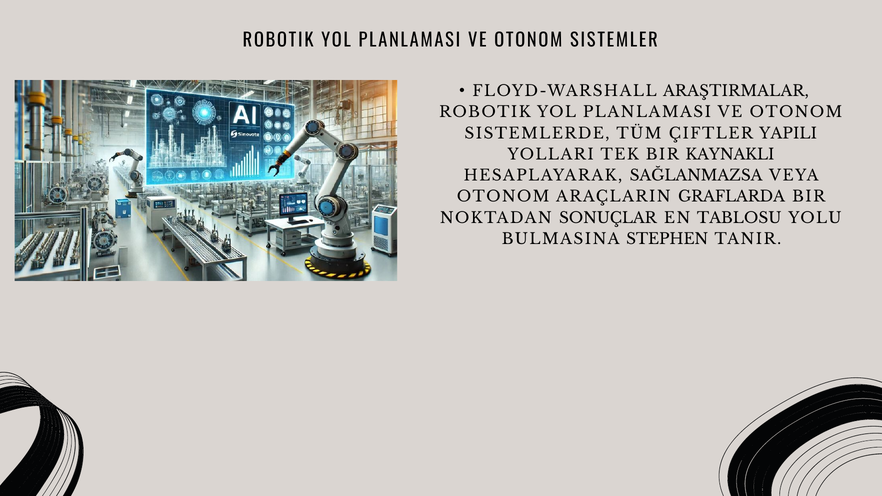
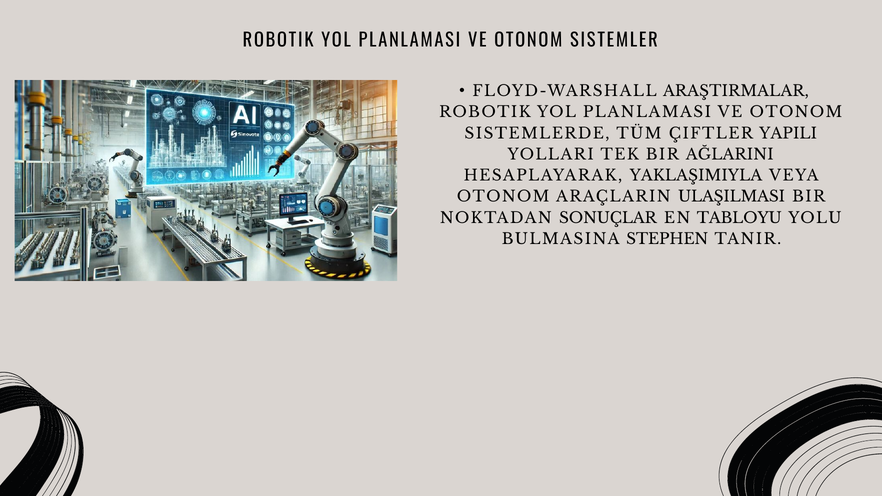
KAYNAKLI: KAYNAKLI -> AĞLARINI (730, 155)
SAĞLANMAZSA: SAĞLANMAZSA -> YAKLAŞIMIYLA (696, 176)
GRAFLARDA: GRAFLARDA -> ULAŞILMASI (732, 197)
TABLOSU: TABLOSU -> TABLOYU (739, 218)
